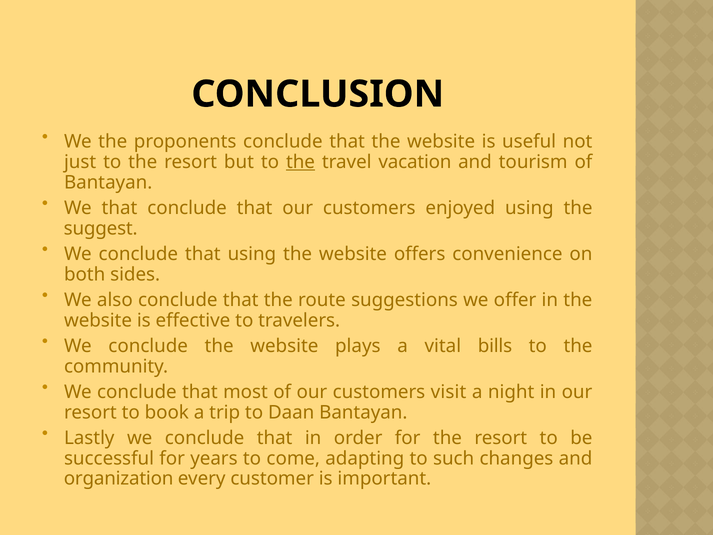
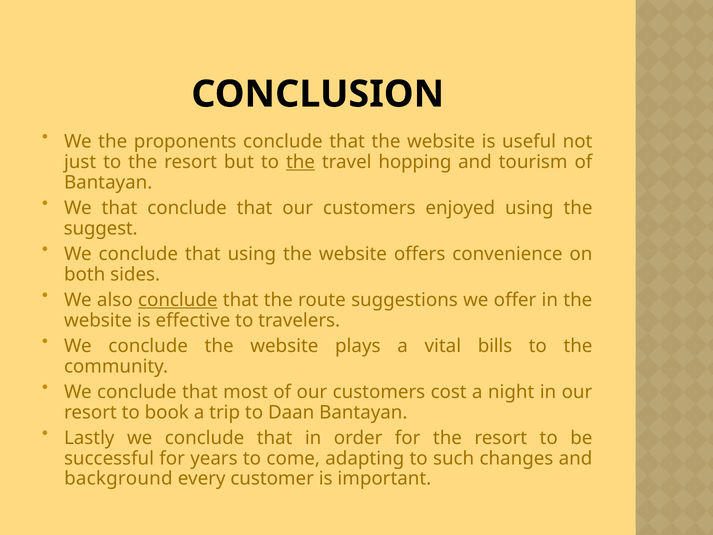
vacation: vacation -> hopping (415, 162)
conclude underline: none -> present (178, 300)
visit: visit -> cost (449, 392)
organization: organization -> background (118, 478)
